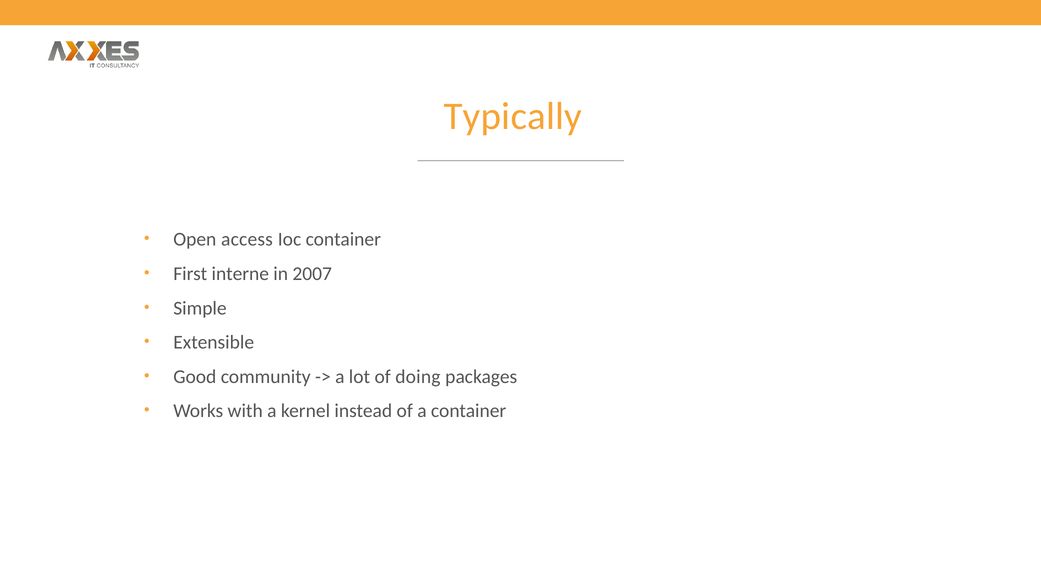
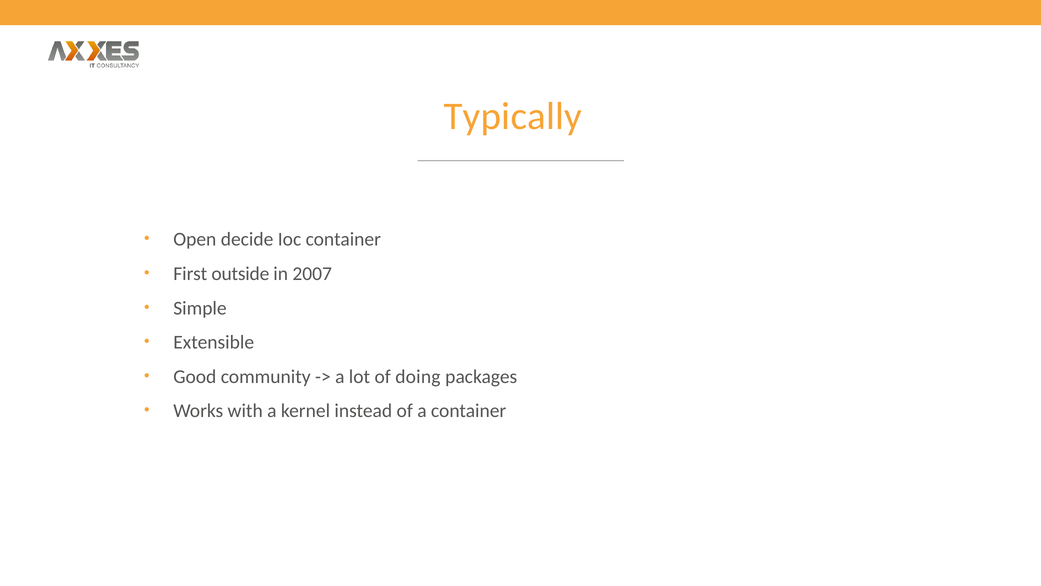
access: access -> decide (247, 239)
interne: interne -> outside (240, 274)
